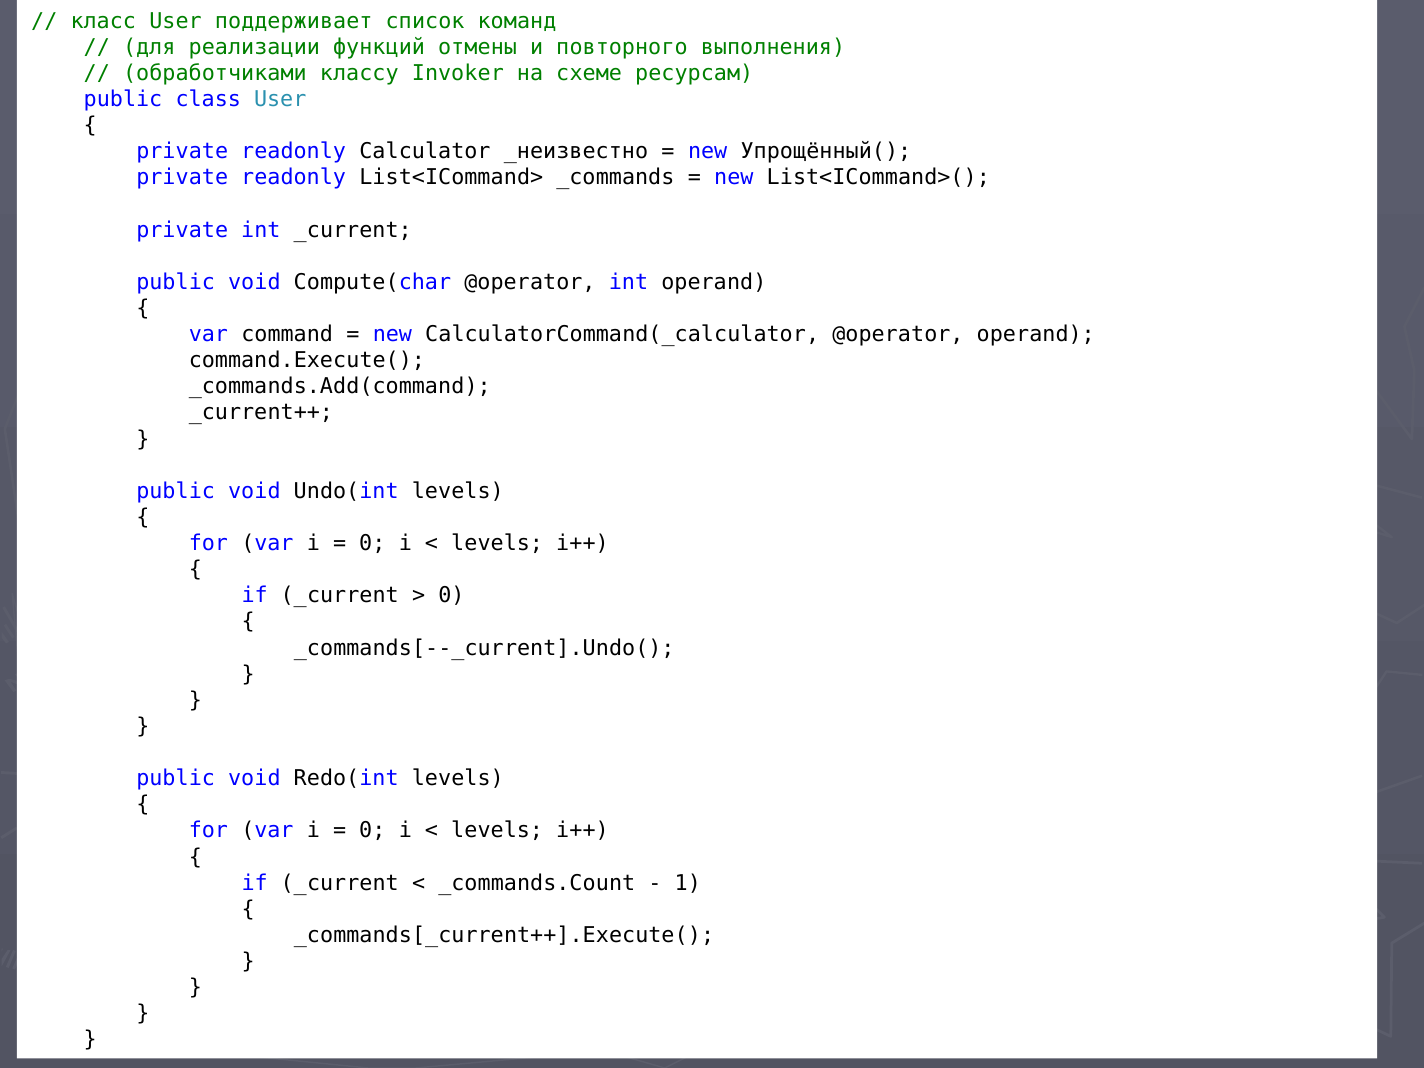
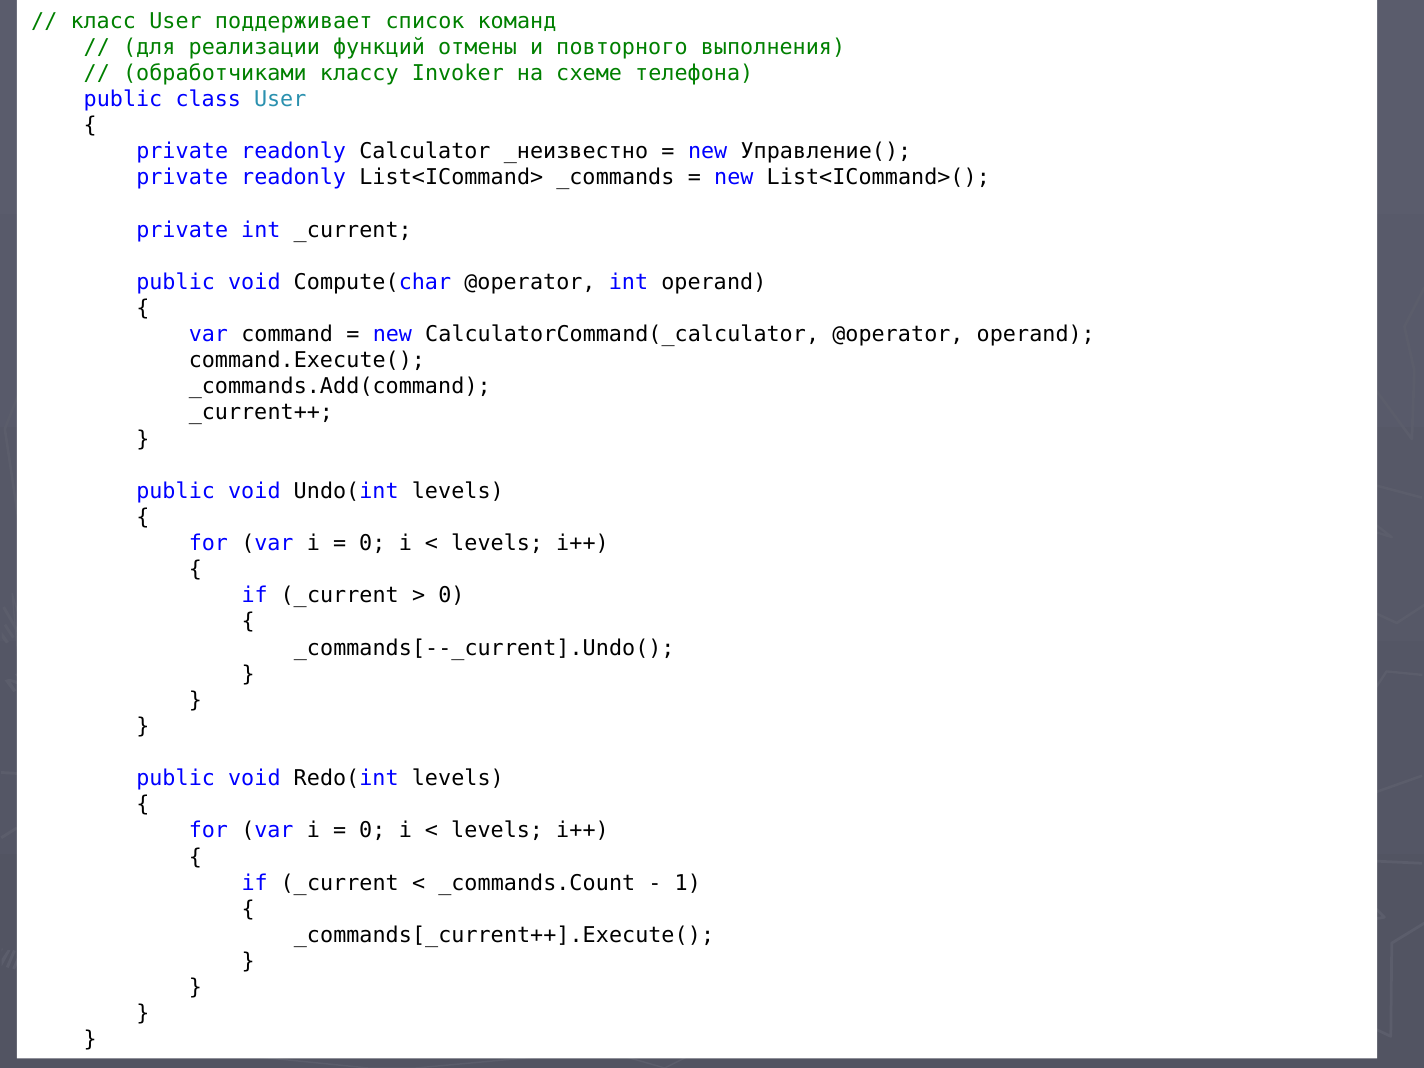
ресурсам: ресурсам -> телефона (694, 73)
Упрощённый(: Упрощённый( -> Управление( (826, 152)
